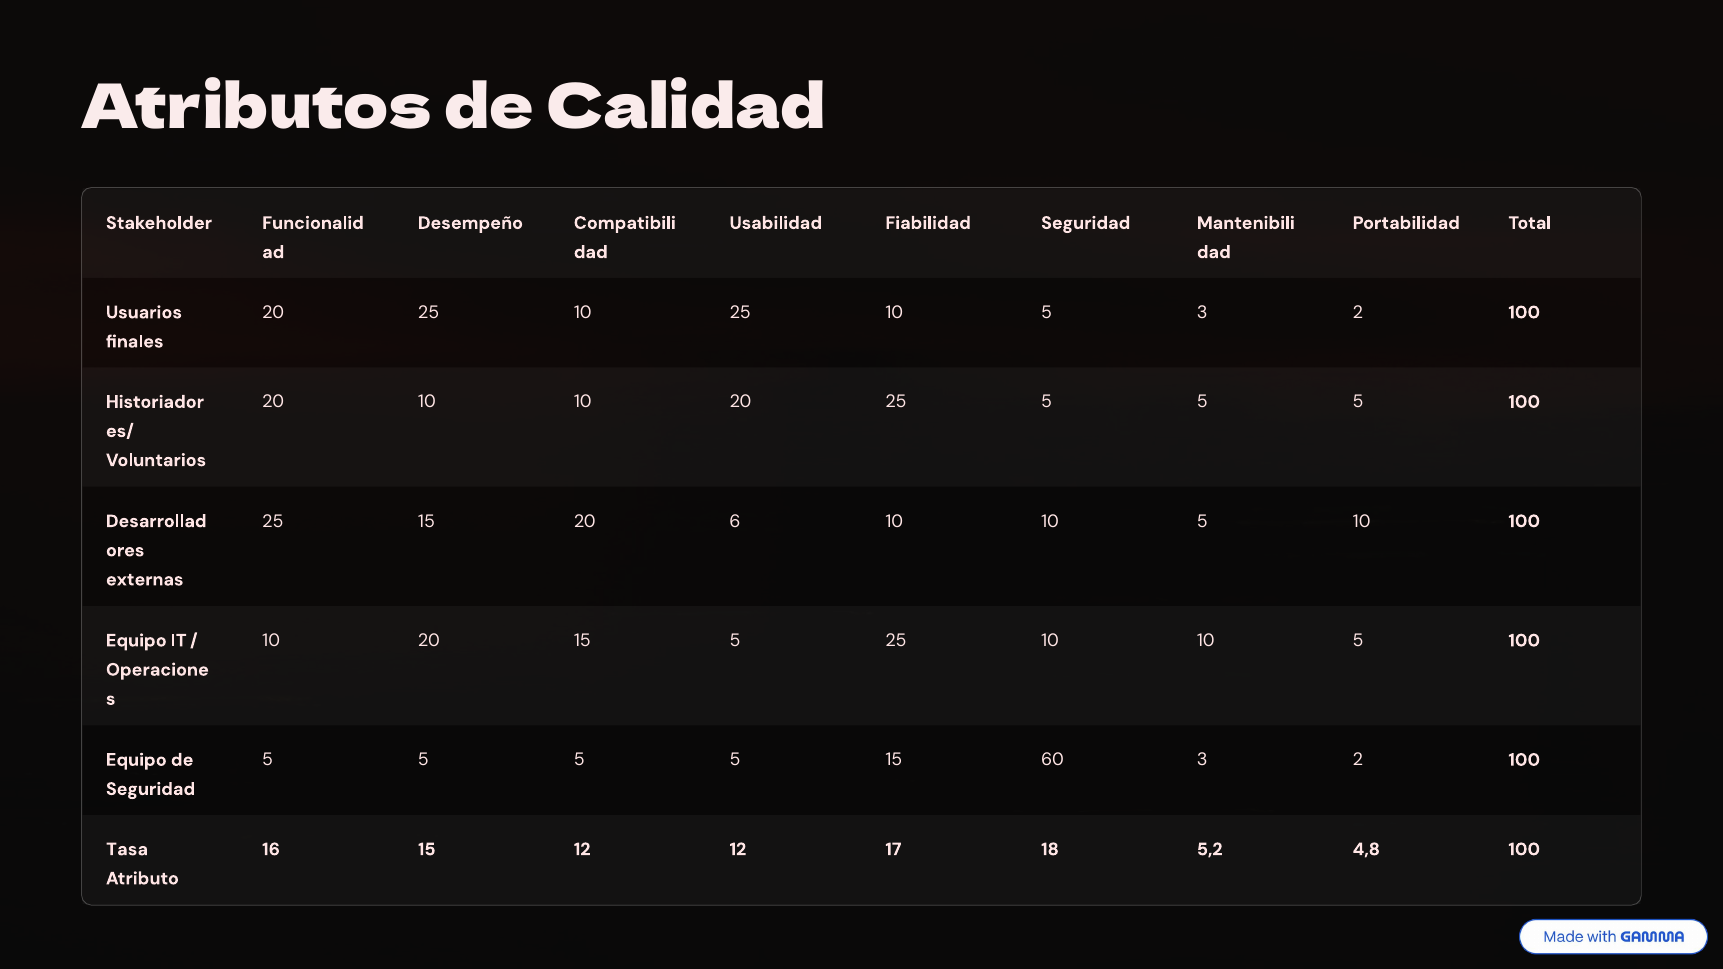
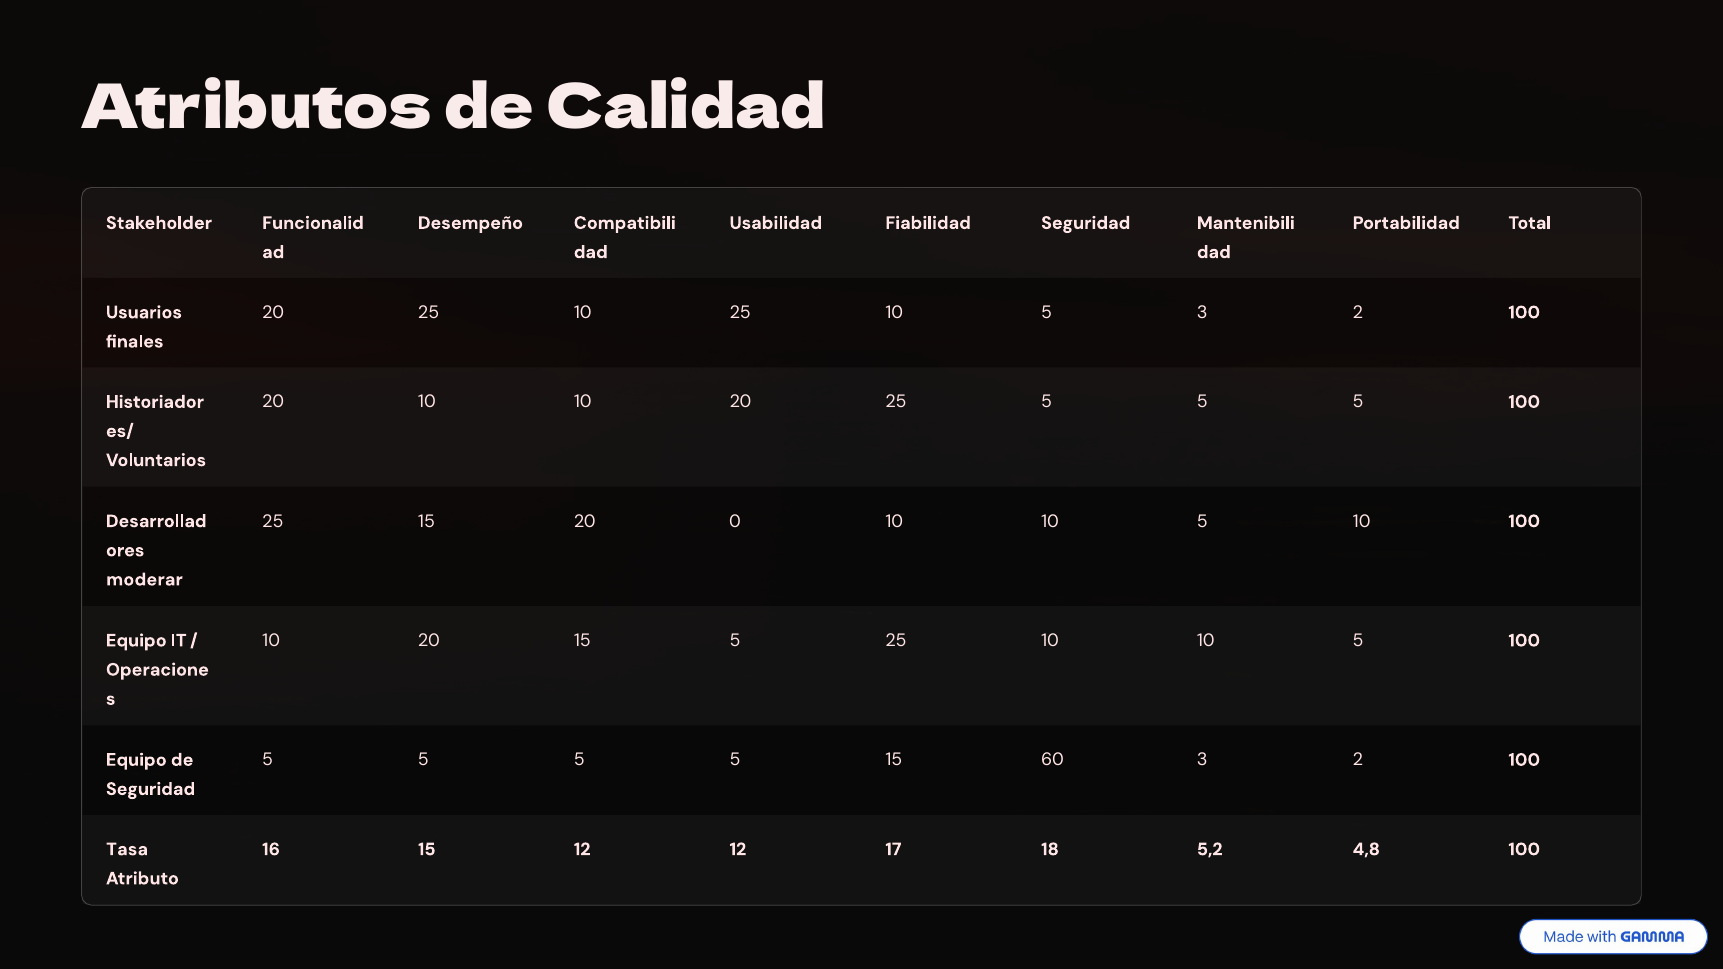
6: 6 -> 0 (735, 521)
externas: externas -> moderar (145, 580)
